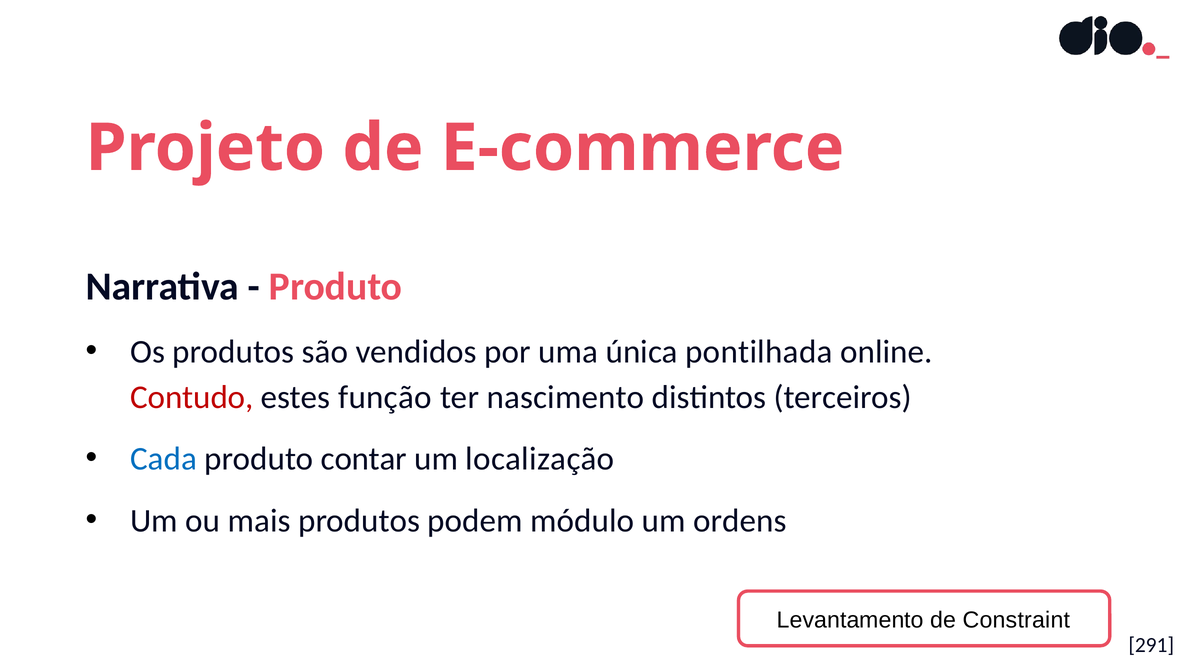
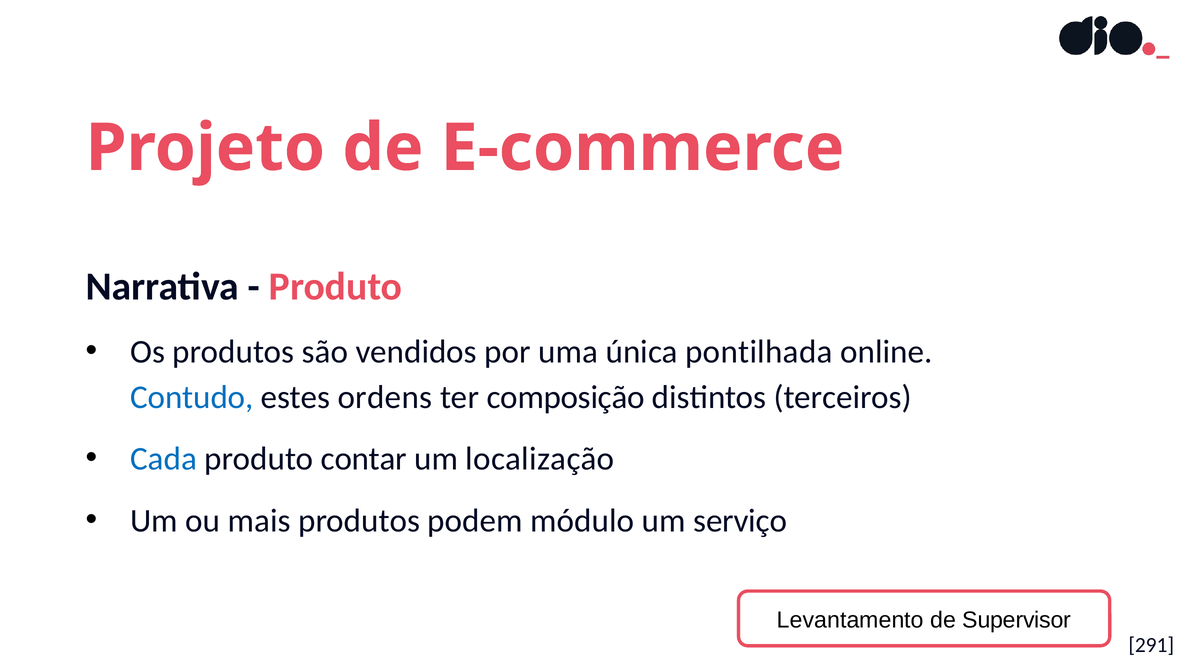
Contudo colour: red -> blue (192, 397)
função: função -> ordens (385, 397)
nascimento: nascimento -> composição (566, 397)
ordens: ordens -> serviço (740, 521)
Constraint: Constraint -> Supervisor (1017, 620)
